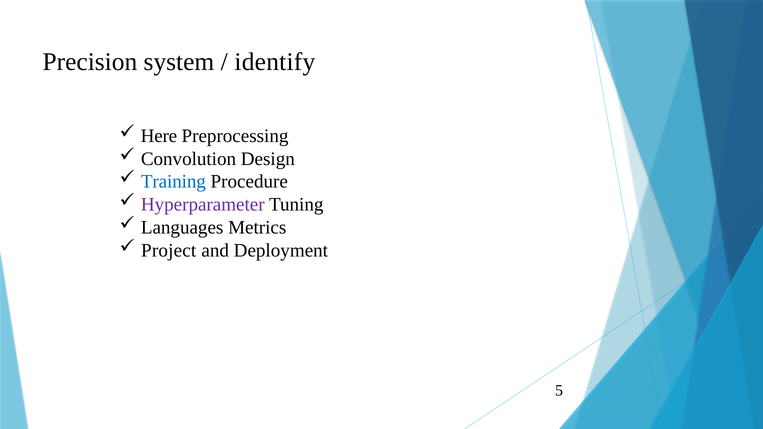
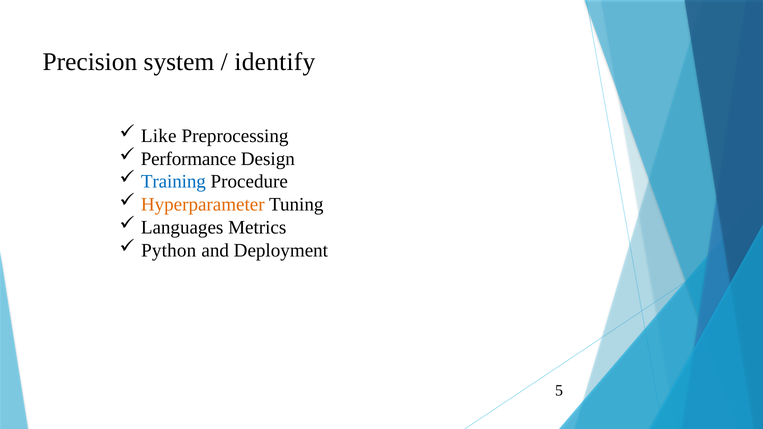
Here: Here -> Like (159, 136)
Convolution: Convolution -> Performance (189, 159)
Hyperparameter colour: purple -> orange (203, 205)
Project: Project -> Python (169, 250)
